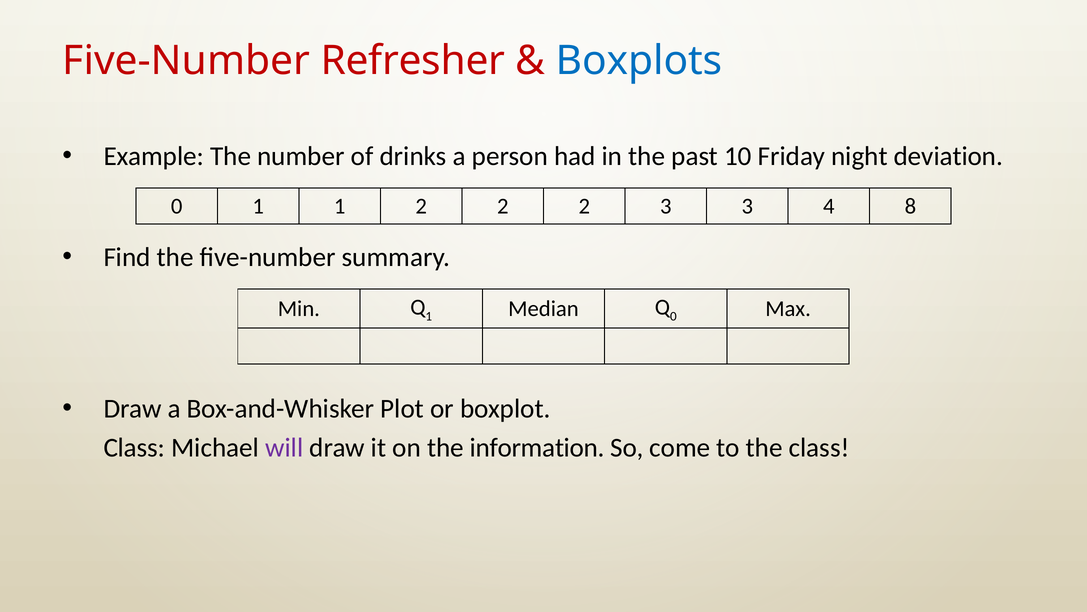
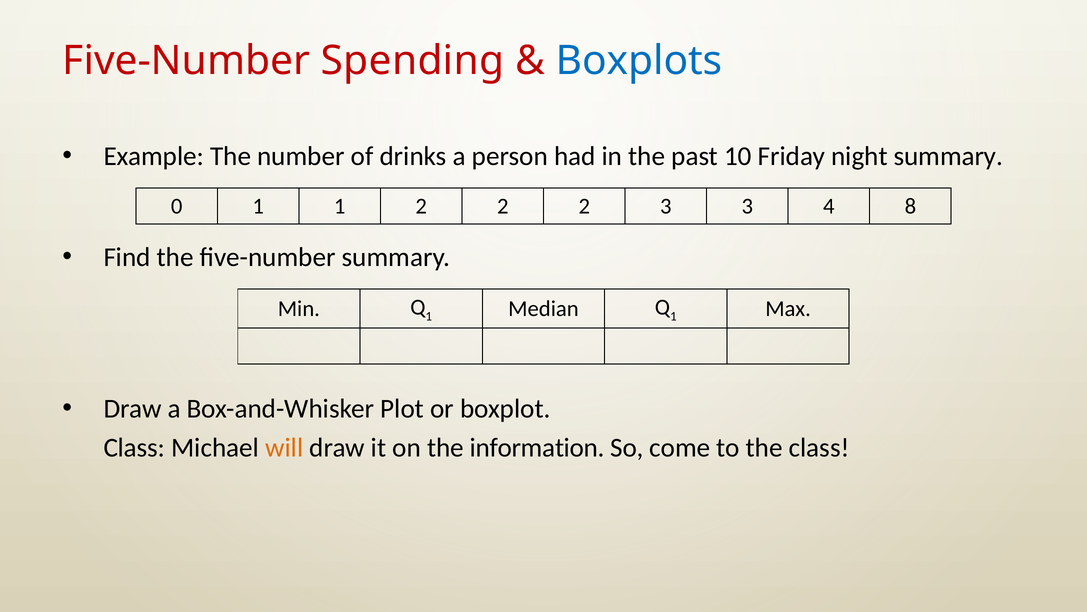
Refresher: Refresher -> Spending (413, 61)
night deviation: deviation -> summary (948, 156)
0: 0 -> 1 (673, 316)
will colour: purple -> orange (284, 447)
